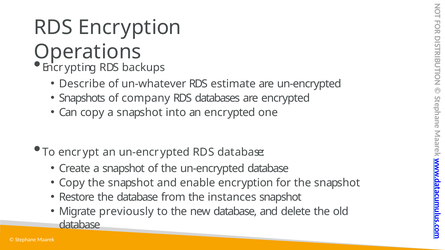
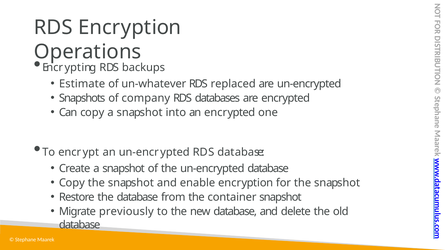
Describe: Describe -> Estimate (82, 84)
estimate: estimate -> replaced (233, 84)
instances: instances -> container (232, 197)
